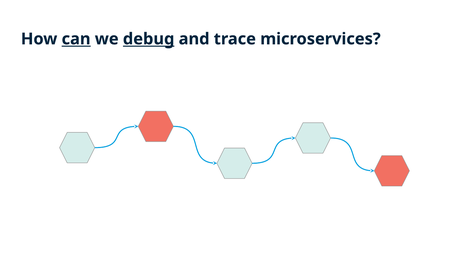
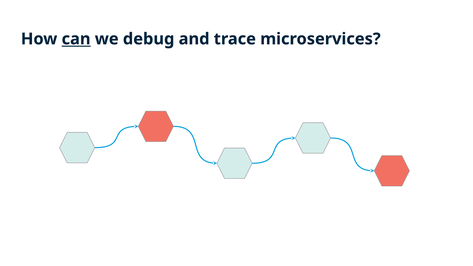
debug underline: present -> none (149, 39)
